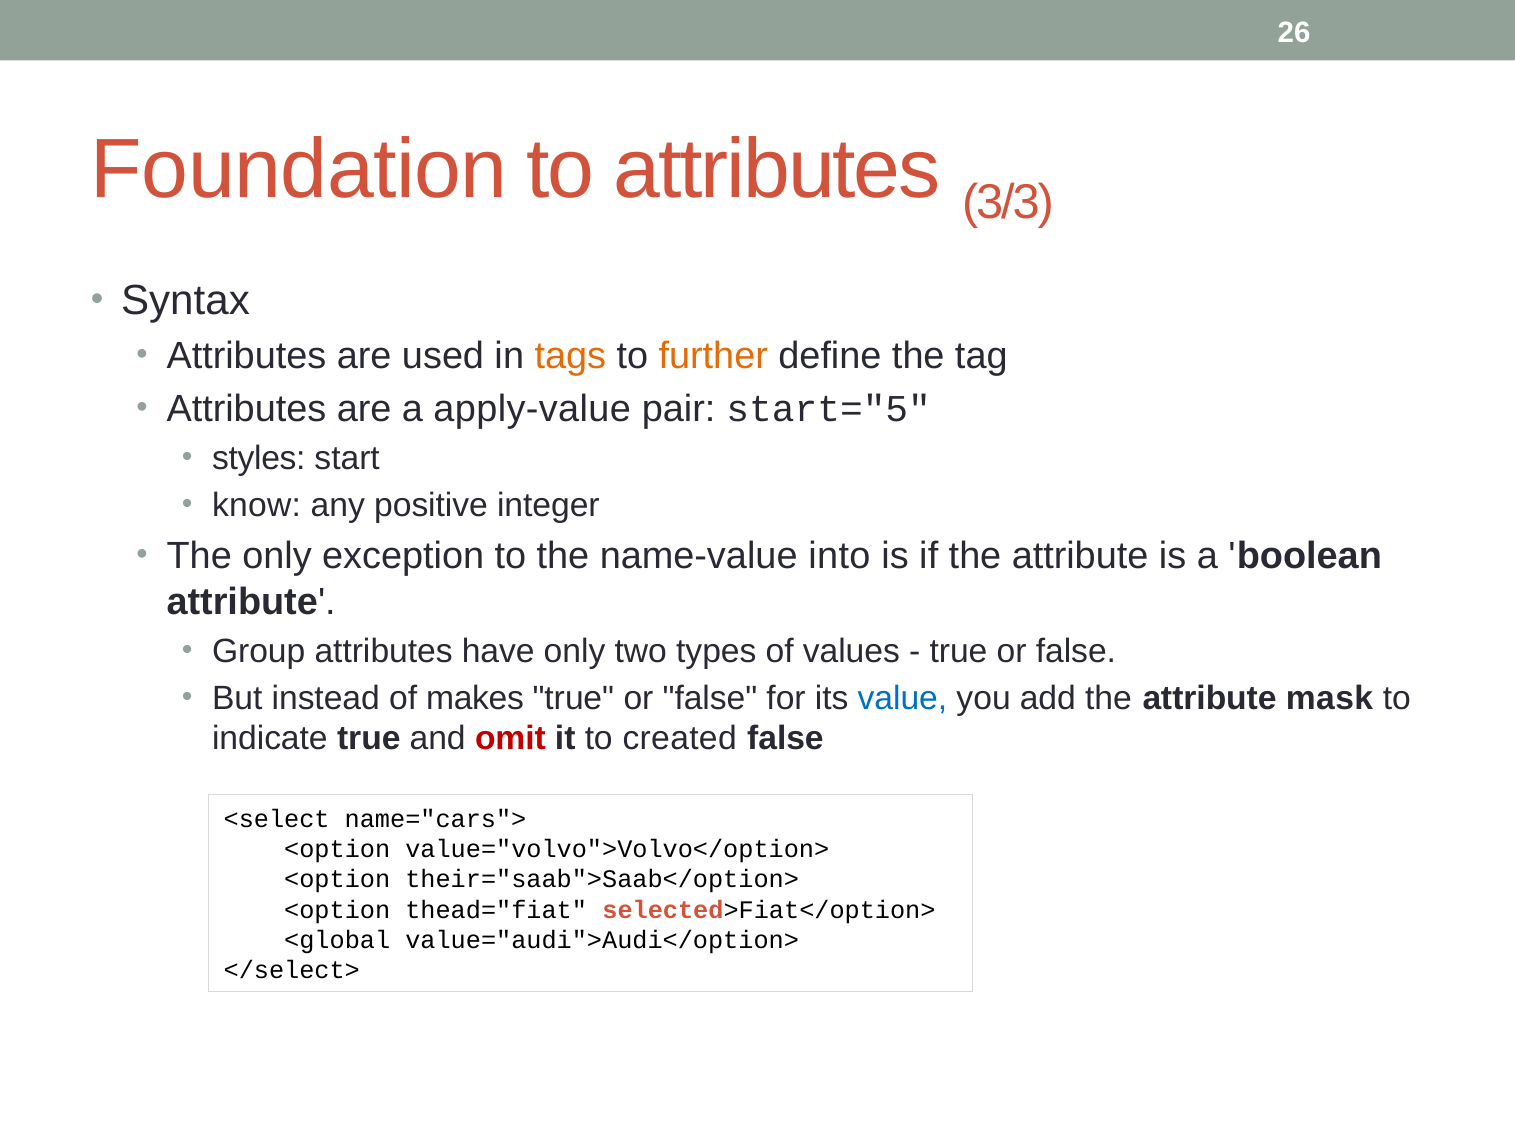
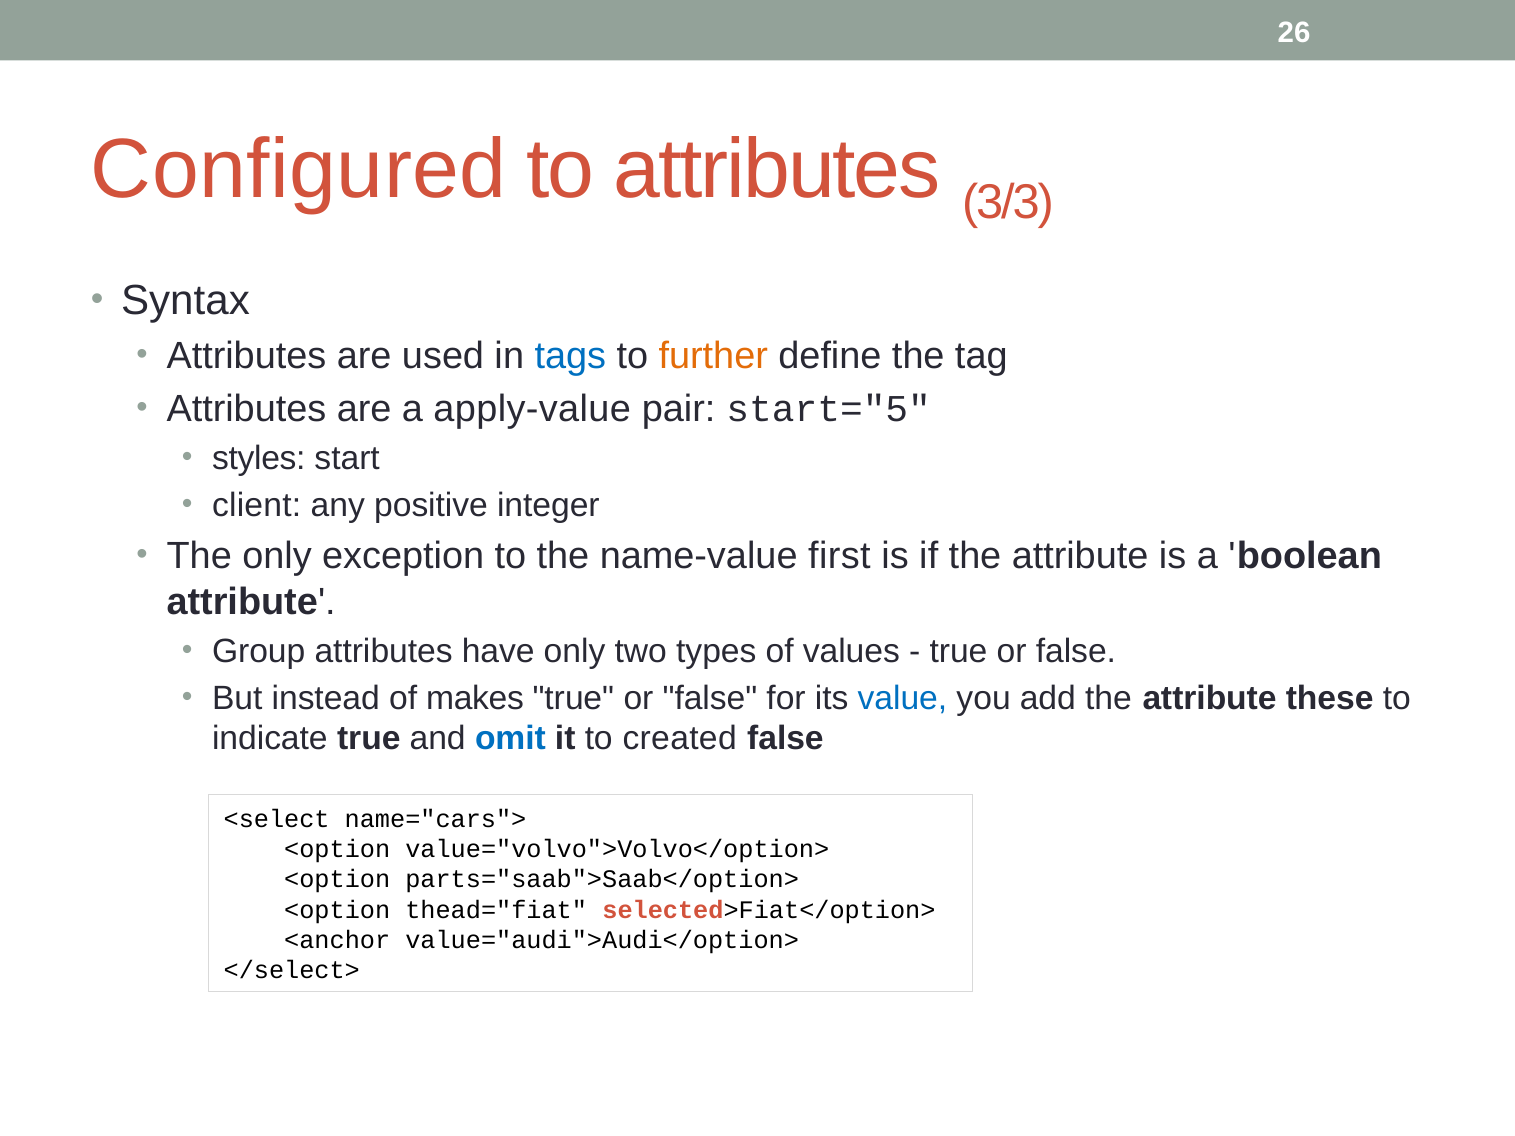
Foundation: Foundation -> Configured (299, 169)
tags colour: orange -> blue (570, 356)
know: know -> client (257, 506)
into: into -> first (839, 556)
mask: mask -> these (1330, 698)
omit colour: red -> blue (510, 739)
their="saab">Saab</option>: their="saab">Saab</option> -> parts="saab">Saab</option> (602, 880)
<global: <global -> <anchor (337, 940)
